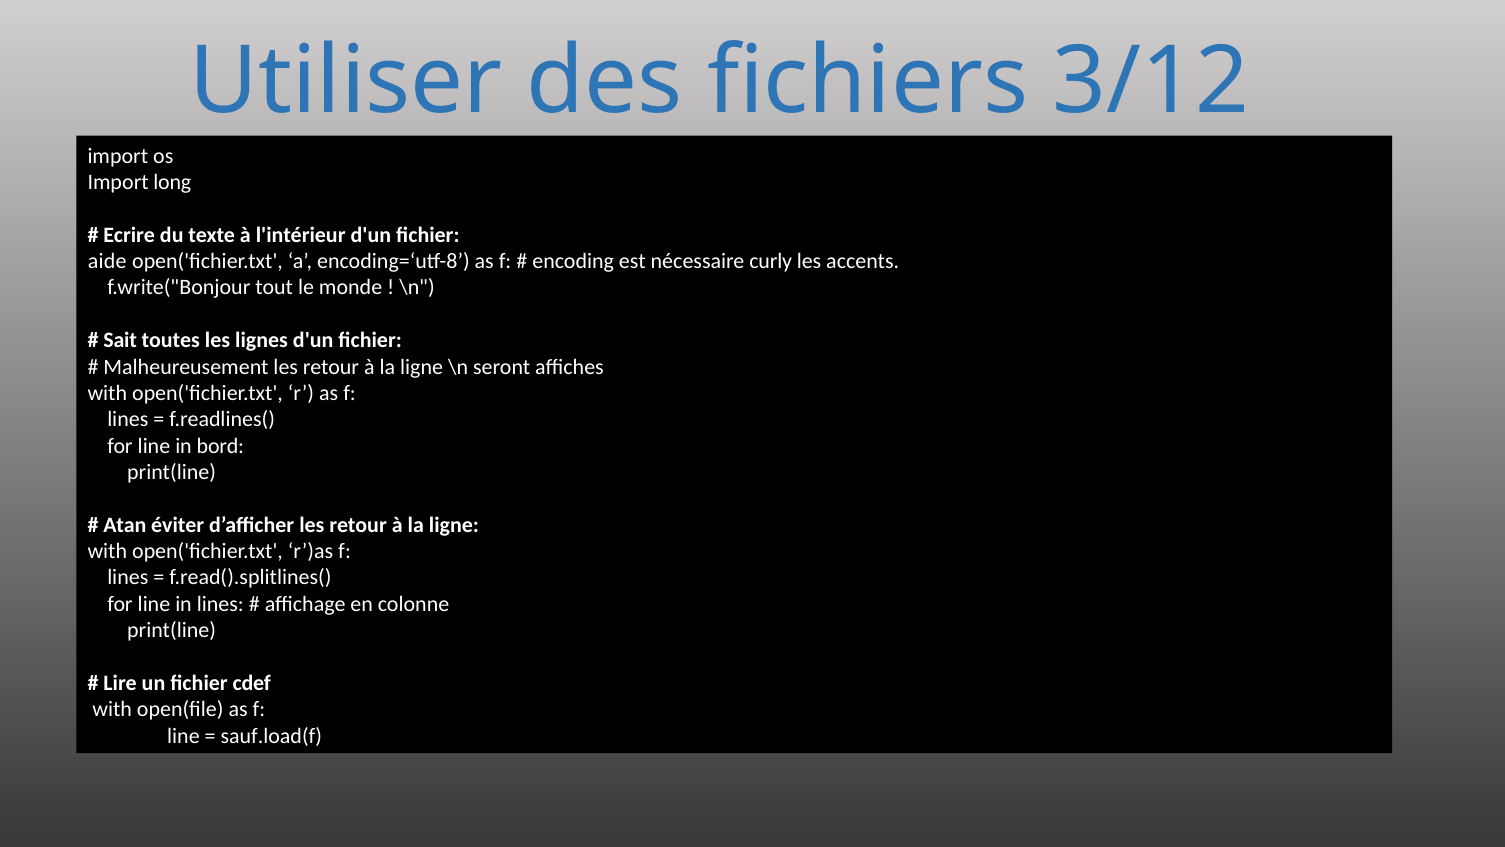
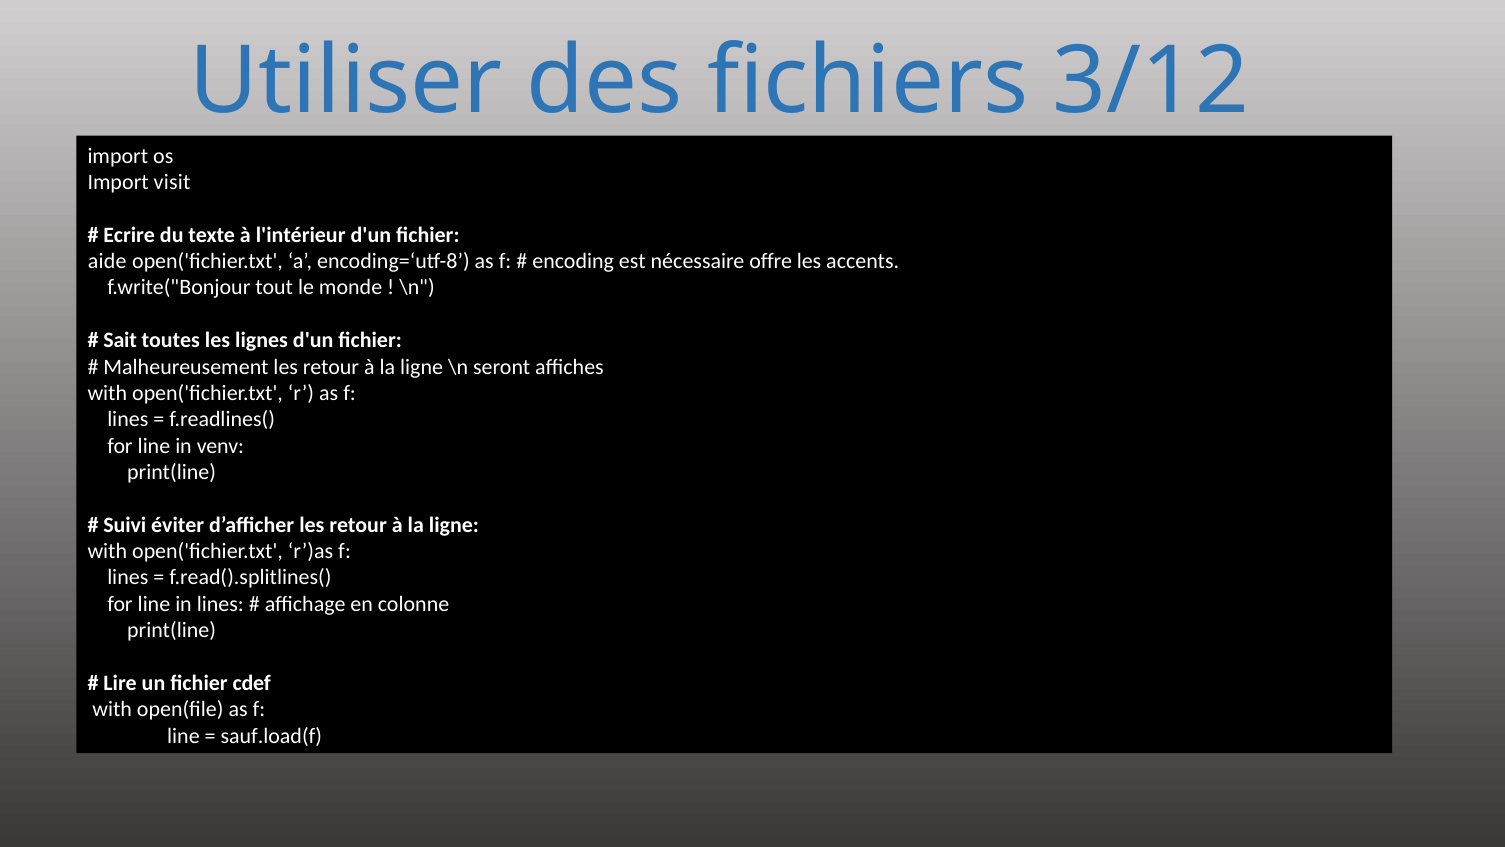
long: long -> visit (172, 182)
curly: curly -> offre (771, 261)
bord: bord -> venv (220, 446)
Atan: Atan -> Suivi (125, 525)
